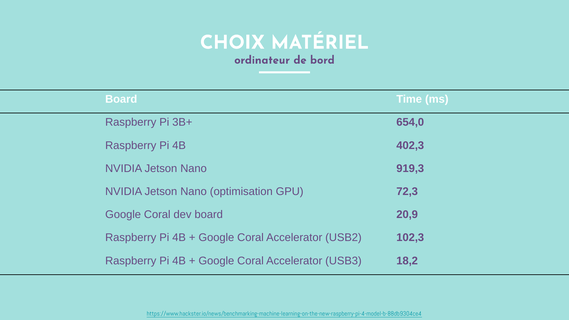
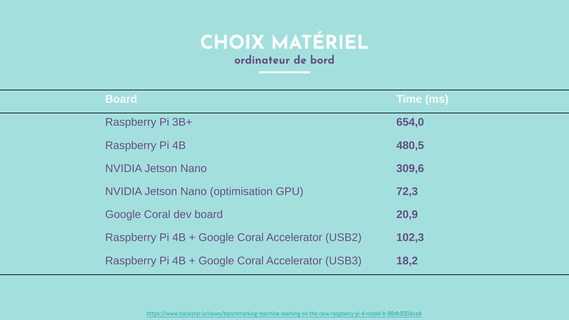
402,3: 402,3 -> 480,5 (410, 145)
919,3: 919,3 -> 309,6 (410, 168)
